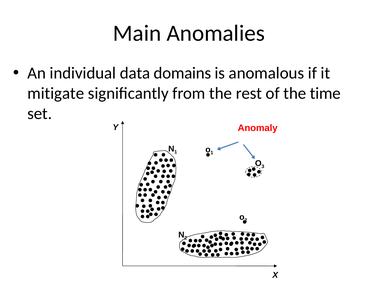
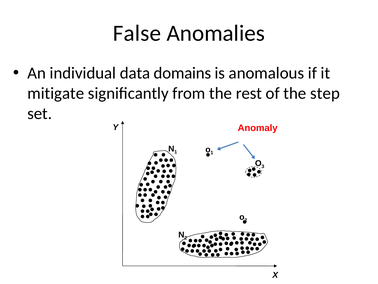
Main: Main -> False (137, 33)
time: time -> step (325, 93)
